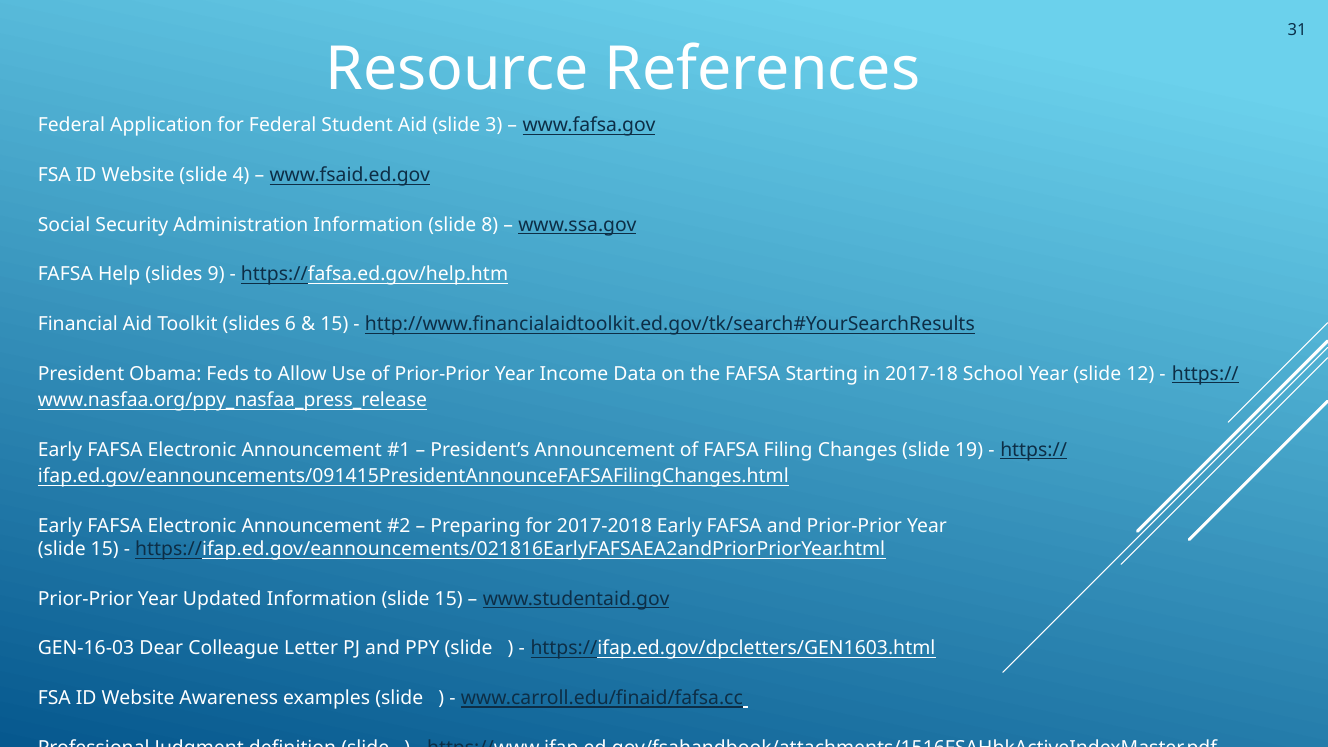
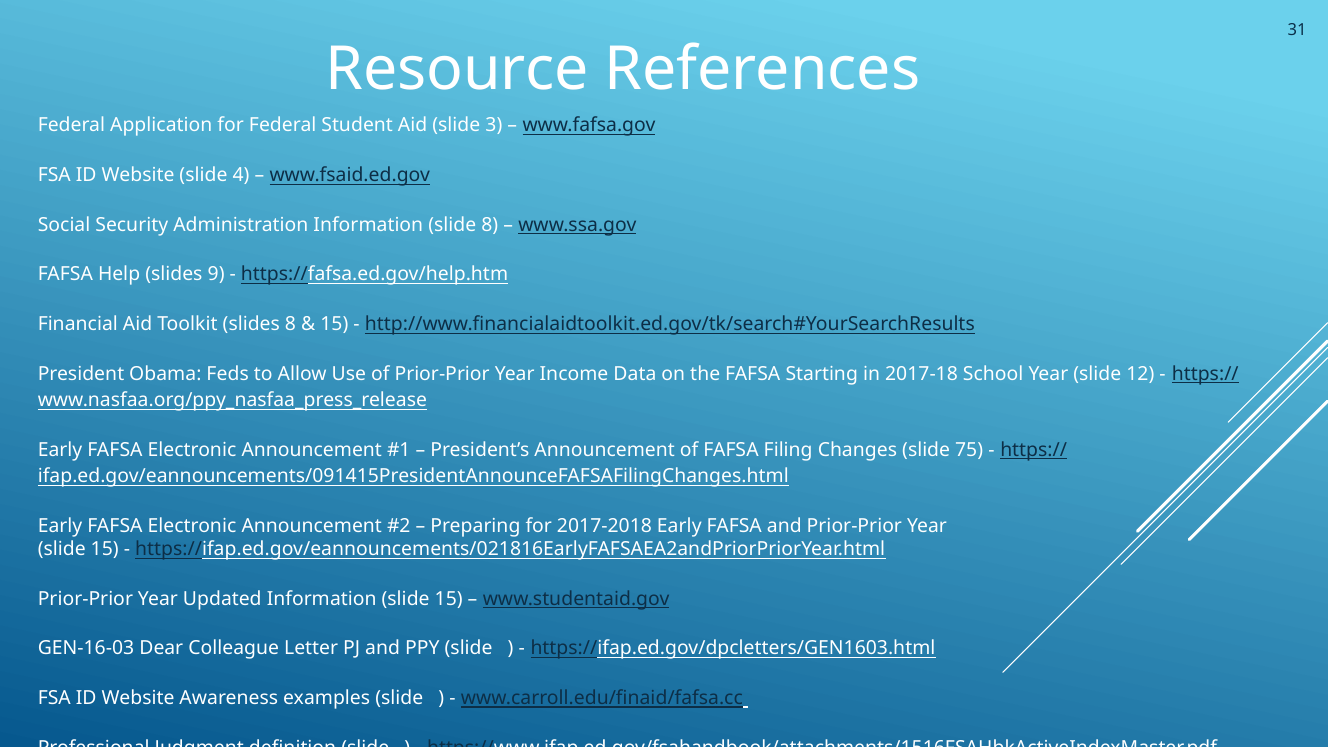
slides 6: 6 -> 8 (290, 324)
19: 19 -> 75 (969, 450)
